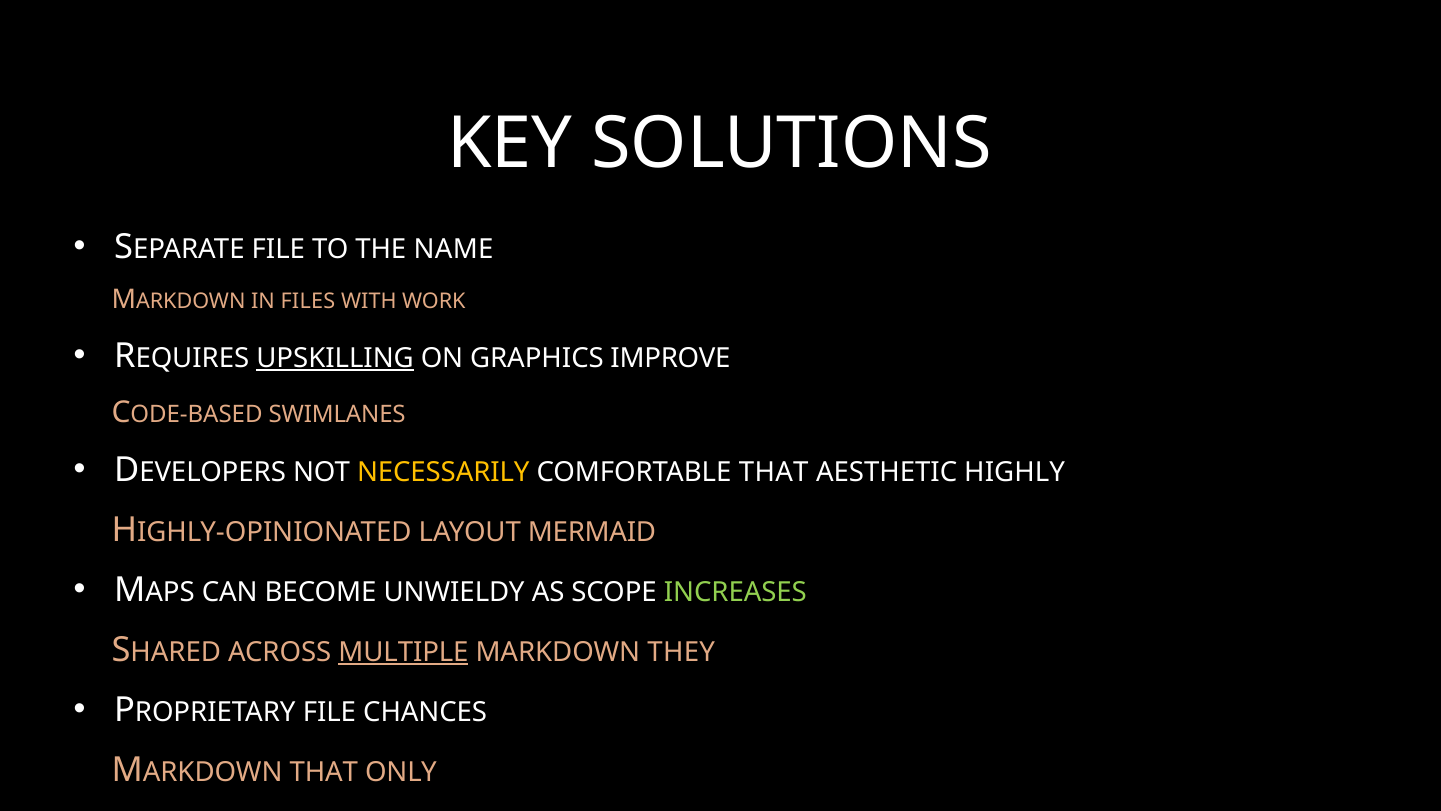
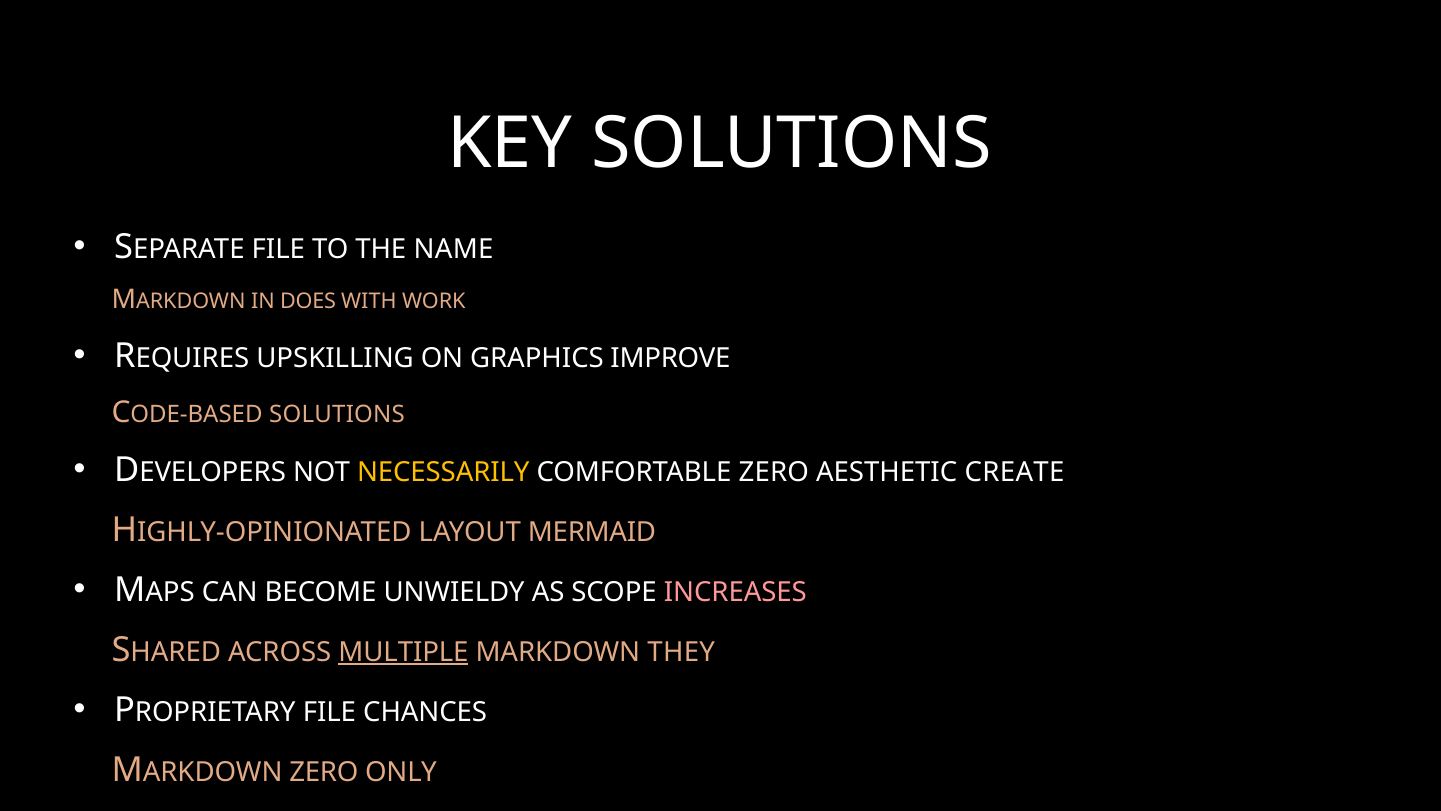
FILES: FILES -> DOES (308, 302)
UPSKILLING underline: present -> none (335, 358)
SWIMLANES: SWIMLANES -> SOLUTIONS (337, 414)
COMFORTABLE THAT: THAT -> ZERO (774, 472)
HIGHLY: HIGHLY -> CREATE (1015, 472)
INCREASES colour: light green -> pink (735, 592)
THAT: THAT -> ZERO (324, 772)
